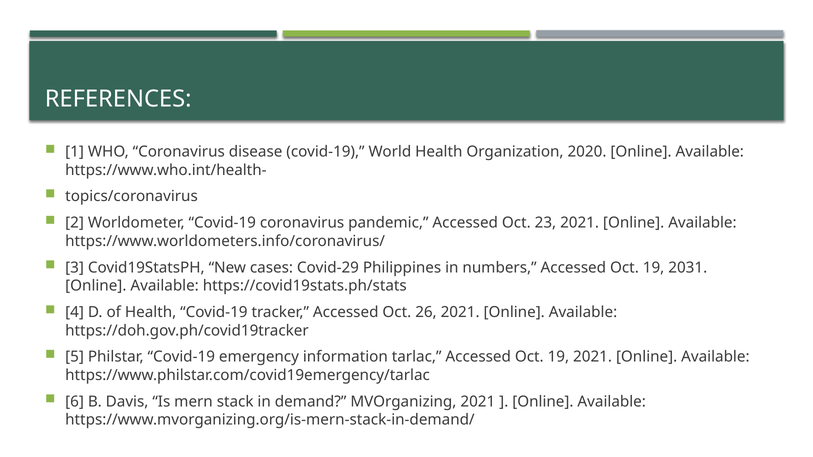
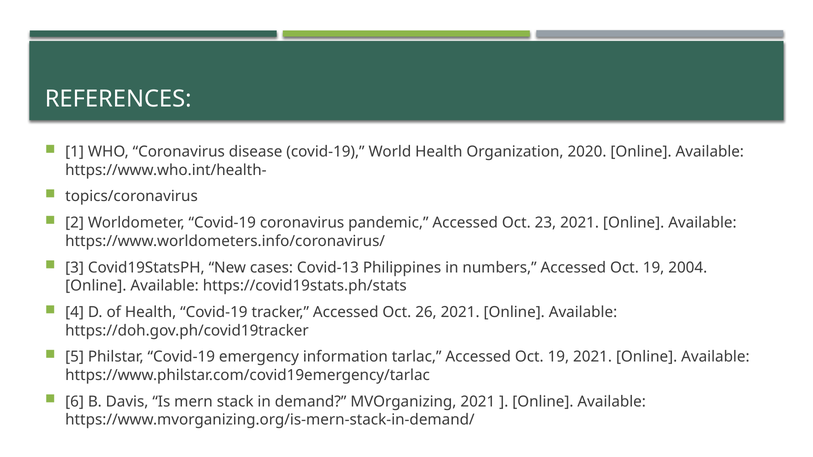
Covid-29: Covid-29 -> Covid-13 (328, 268)
2031: 2031 -> 2004 (688, 268)
